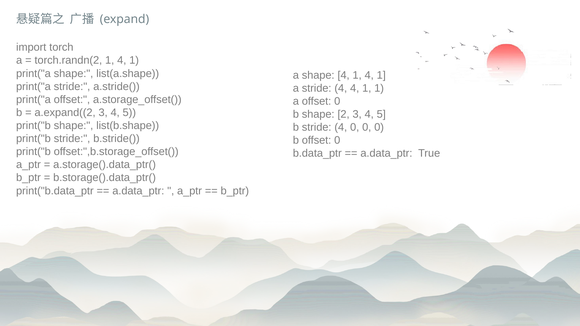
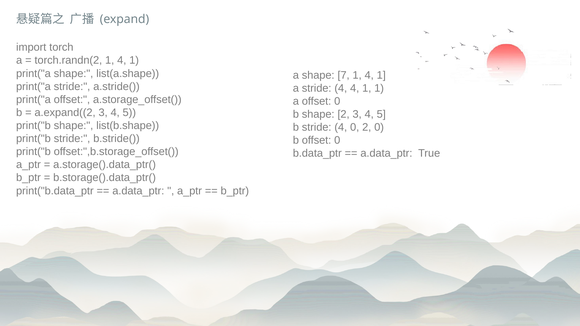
shape 4: 4 -> 7 (344, 75)
4 0 0: 0 -> 2 (367, 127)
